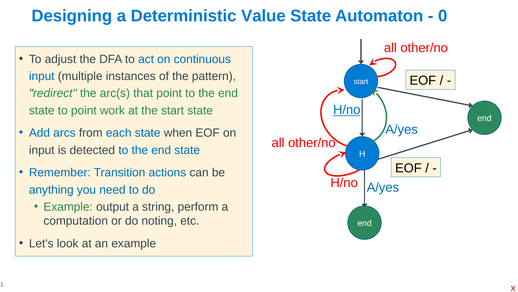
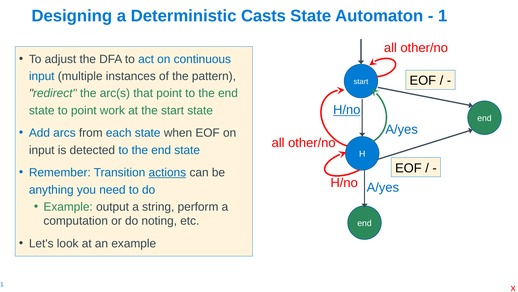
Value: Value -> Casts (263, 16)
0: 0 -> 1 (443, 16)
actions underline: none -> present (167, 172)
